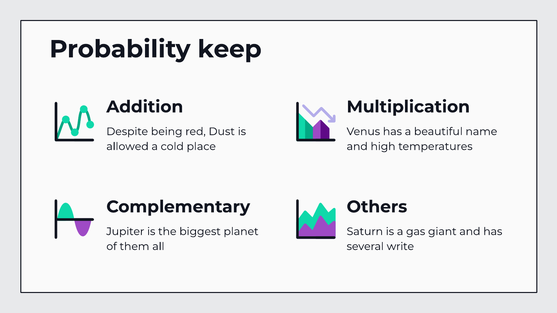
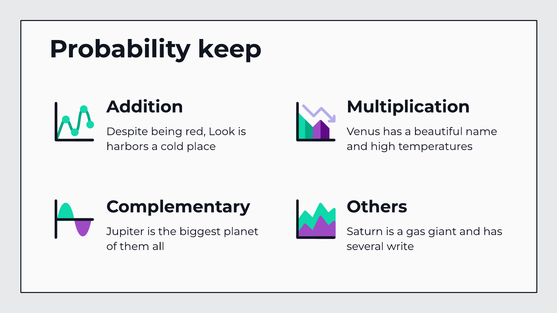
Dust: Dust -> Look (222, 132)
allowed: allowed -> harbors (127, 147)
